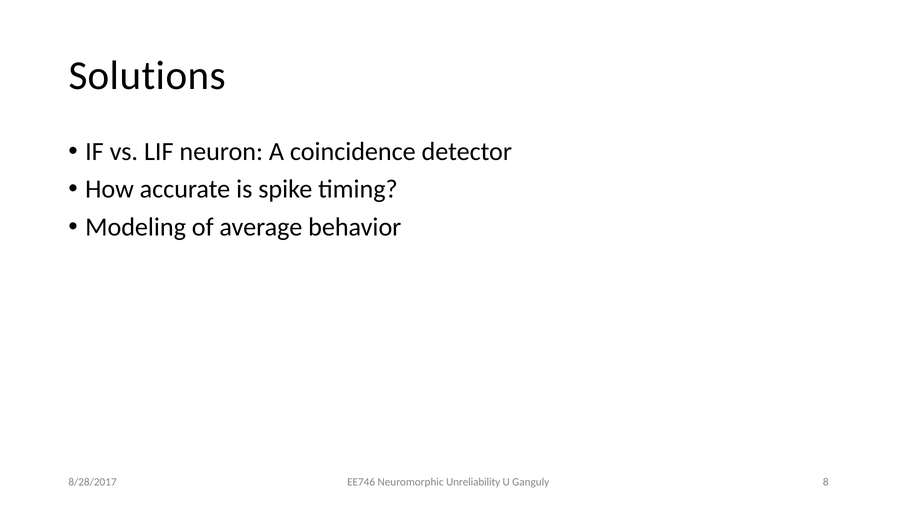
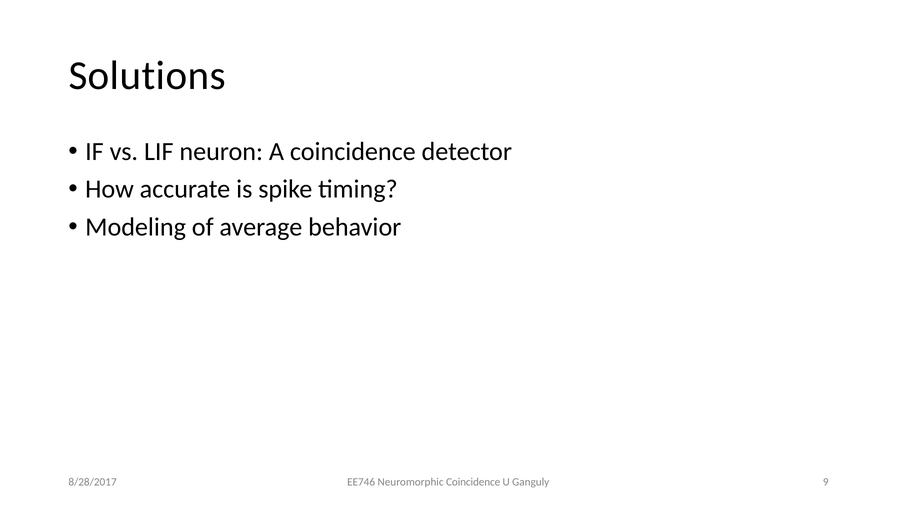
Neuromorphic Unreliability: Unreliability -> Coincidence (473, 482)
8: 8 -> 9 (826, 482)
